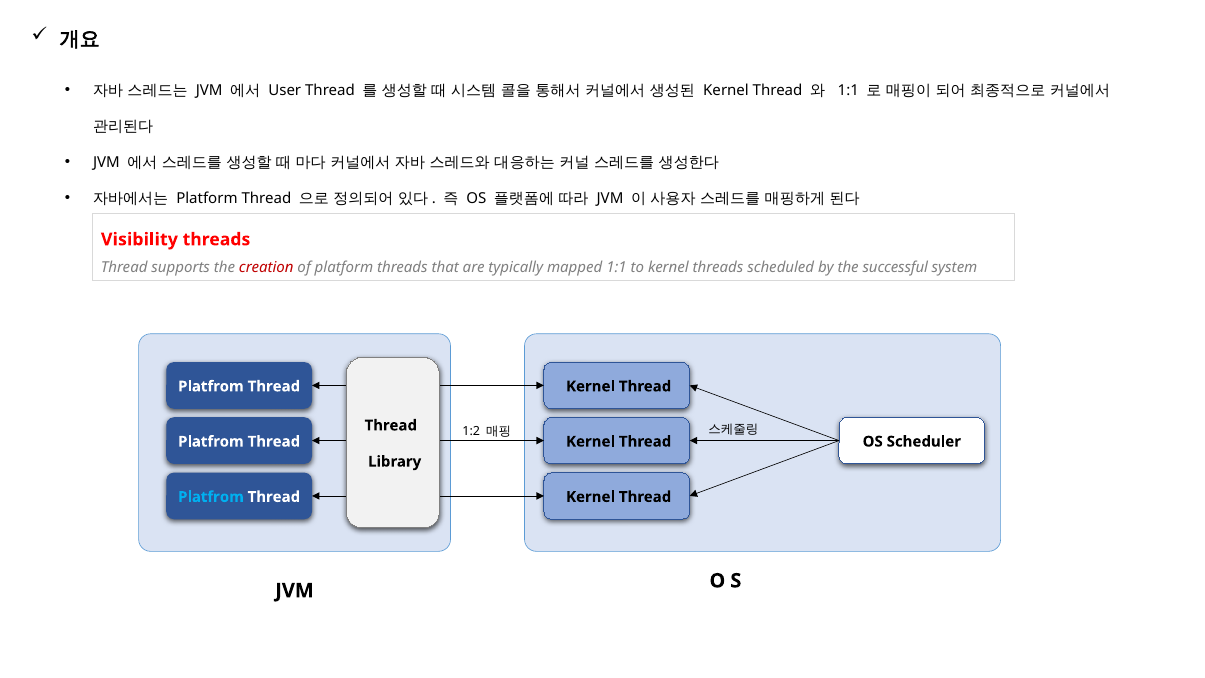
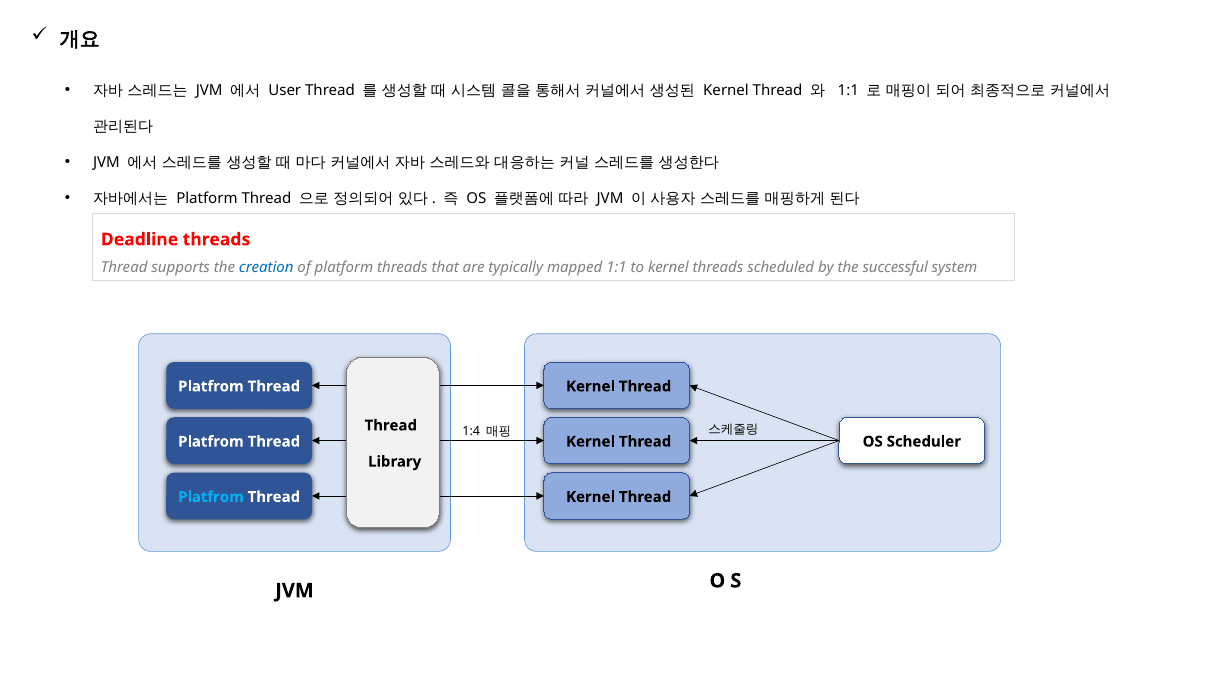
Visibility: Visibility -> Deadline (140, 239)
creation colour: red -> blue (266, 268)
1:2: 1:2 -> 1:4 (471, 431)
